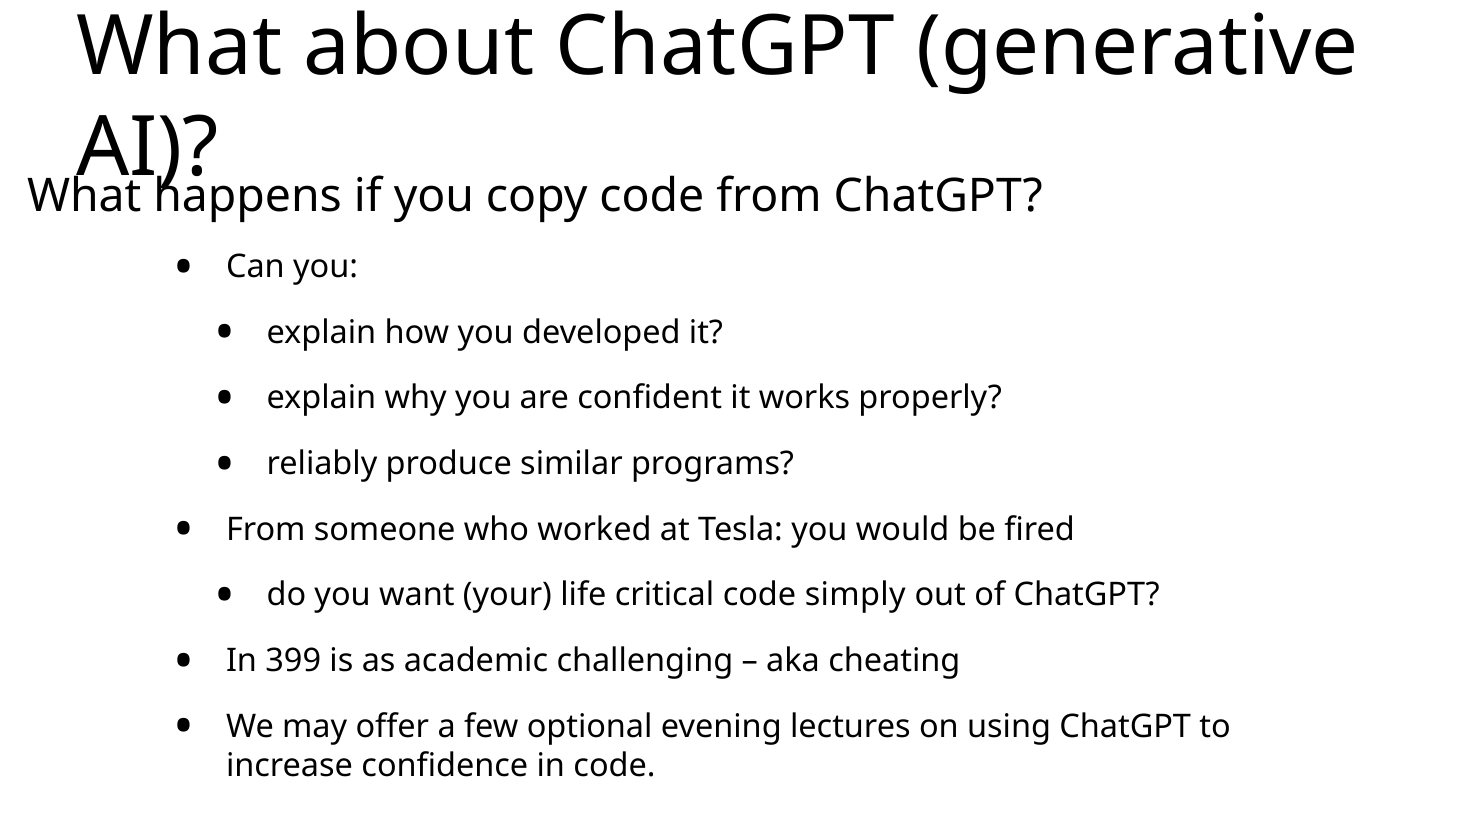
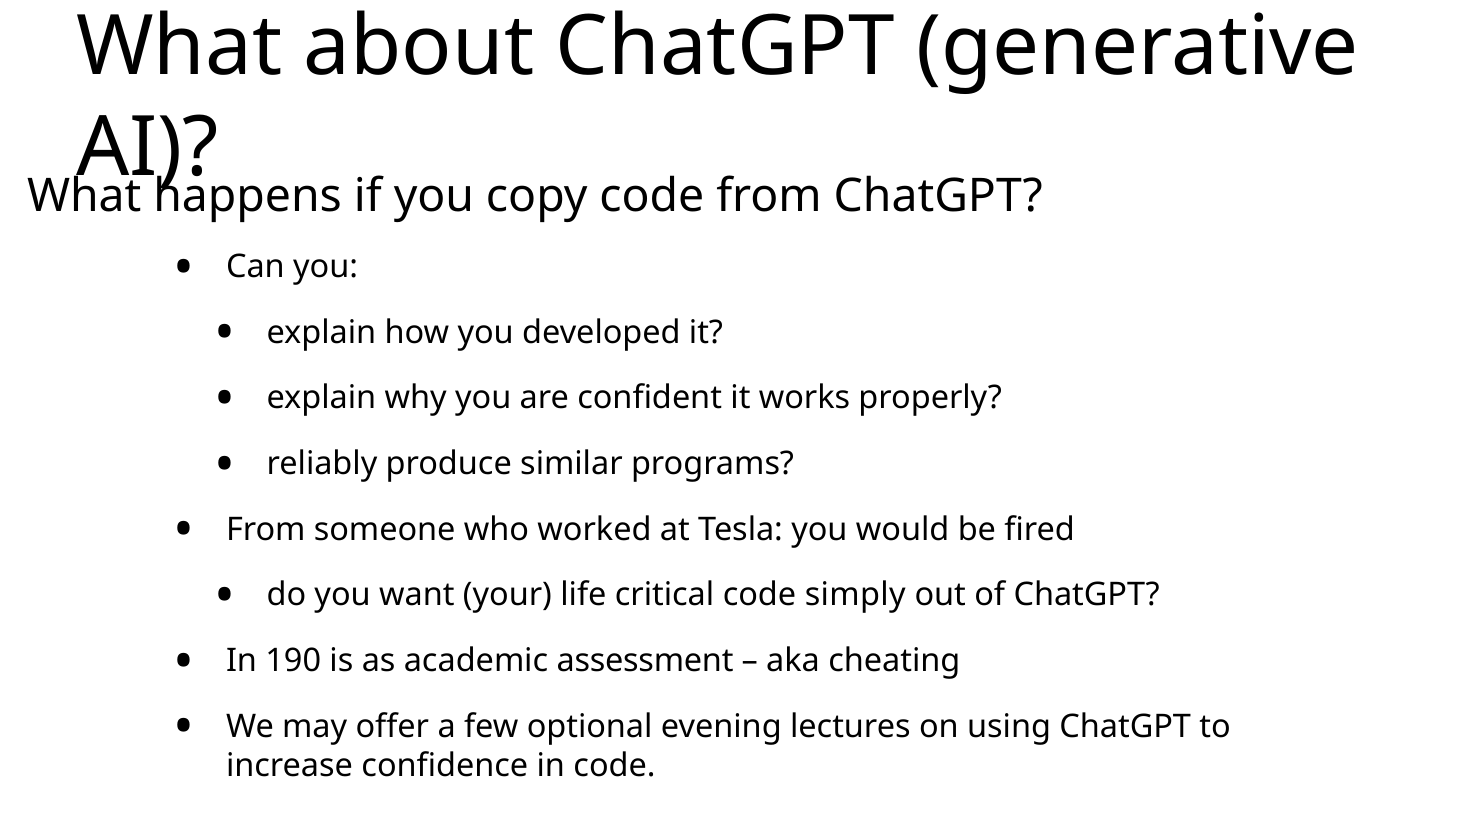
399: 399 -> 190 (293, 661)
challenging: challenging -> assessment (645, 661)
